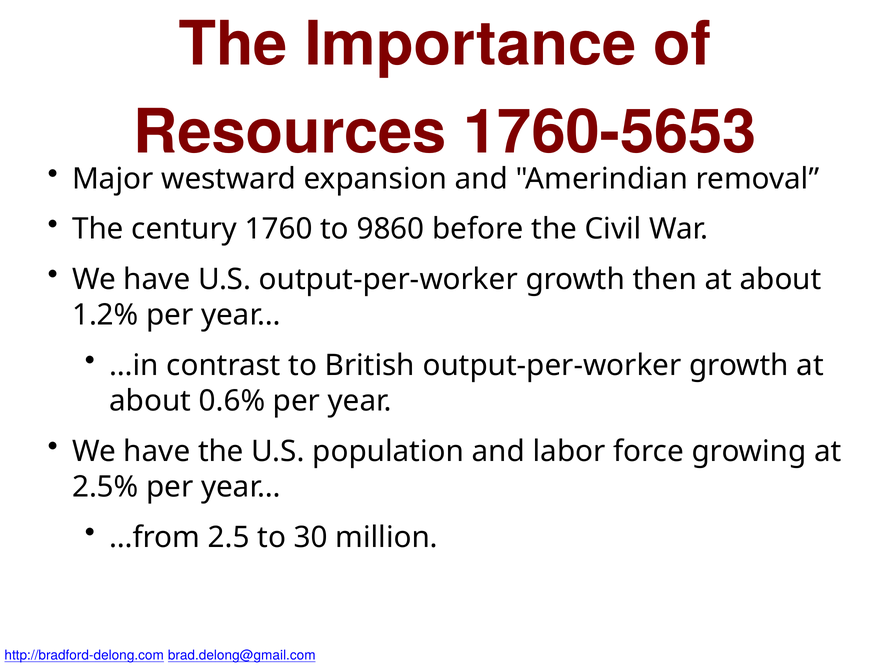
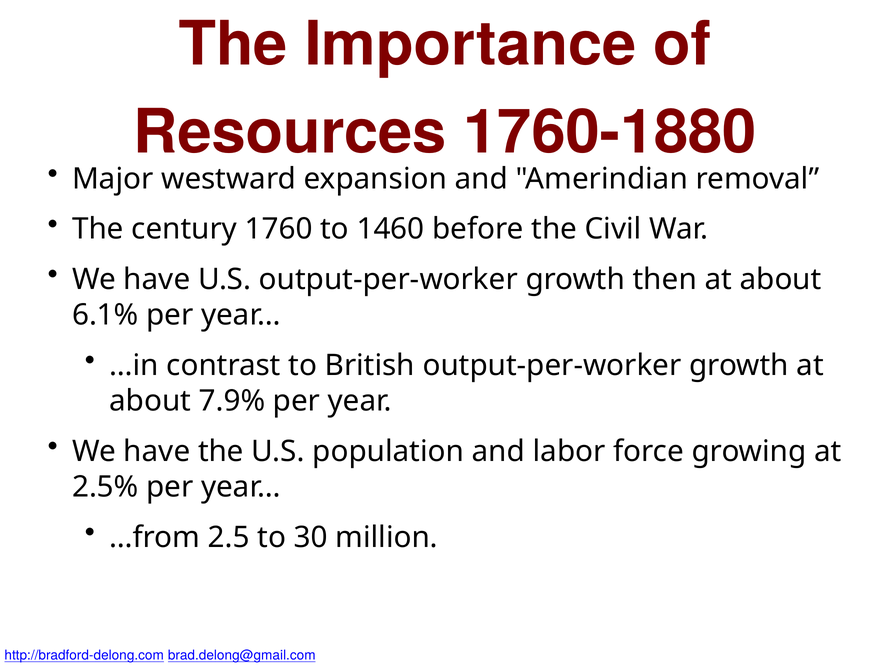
1760-5653: 1760-5653 -> 1760-1880 (610, 133)
9860: 9860 -> 1460 (390, 229)
1.2%: 1.2% -> 6.1% (105, 315)
0.6%: 0.6% -> 7.9% (232, 401)
